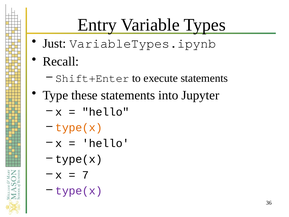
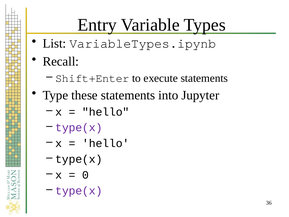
Just: Just -> List (54, 43)
type(x colour: orange -> purple (79, 128)
7: 7 -> 0 (86, 175)
